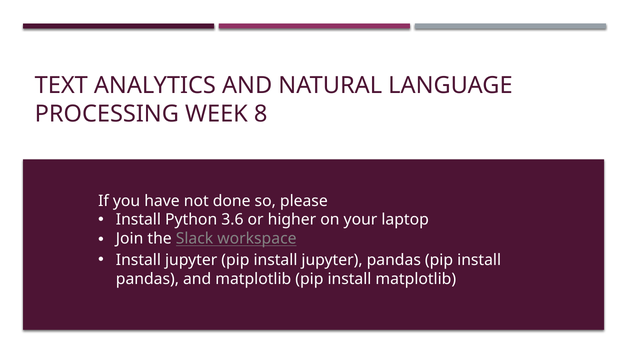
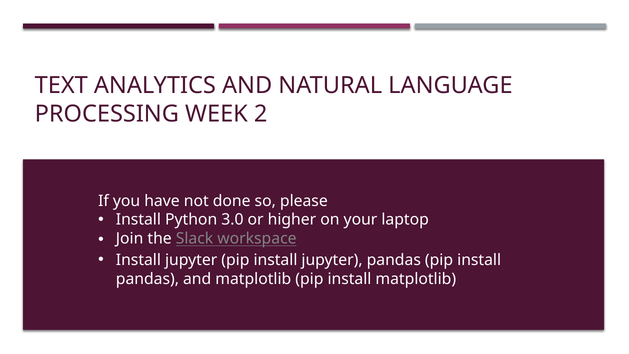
8: 8 -> 2 (261, 114)
3.6: 3.6 -> 3.0 (232, 220)
